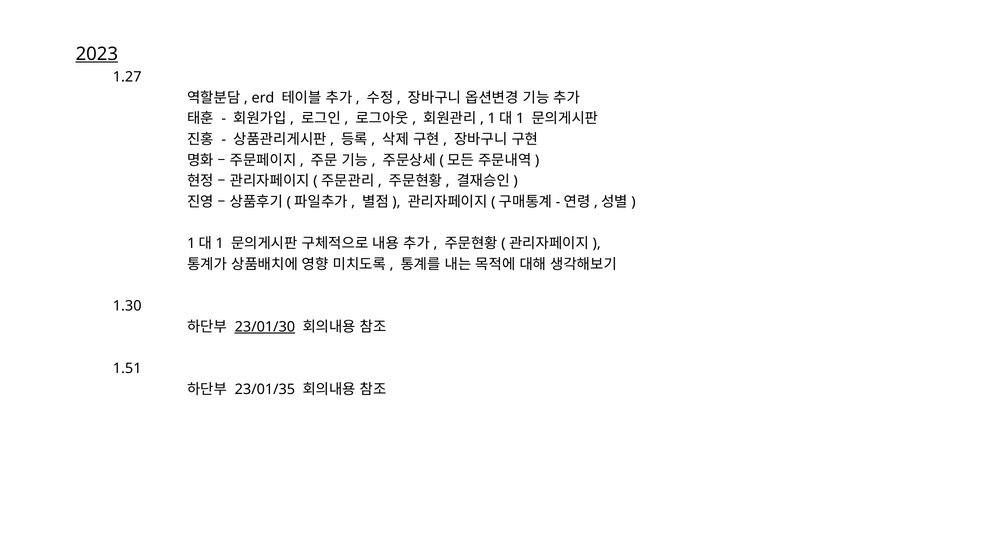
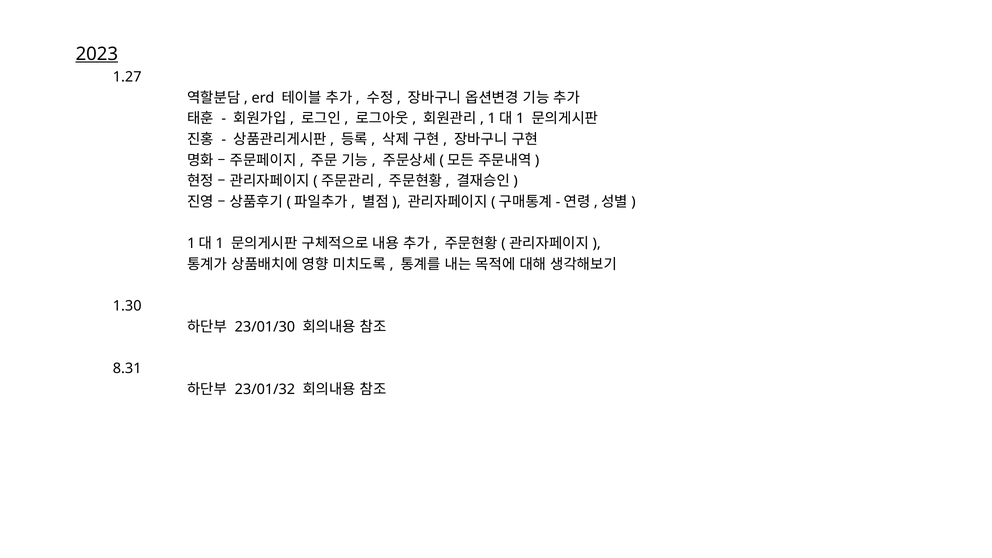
23/01/30 underline: present -> none (265, 327)
1.51: 1.51 -> 8.31 (127, 368)
23/01/35: 23/01/35 -> 23/01/32 (265, 389)
